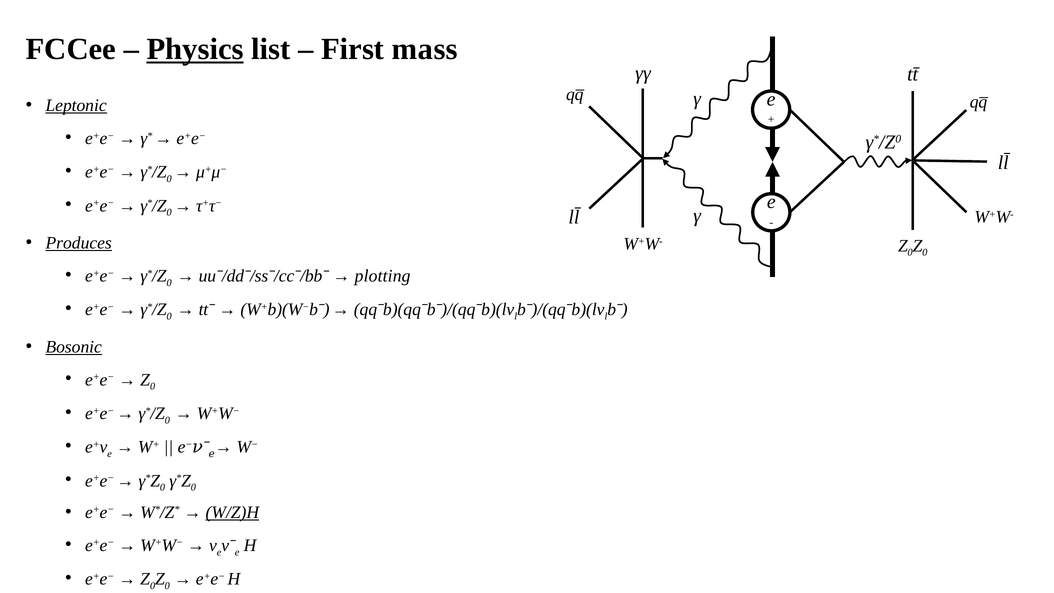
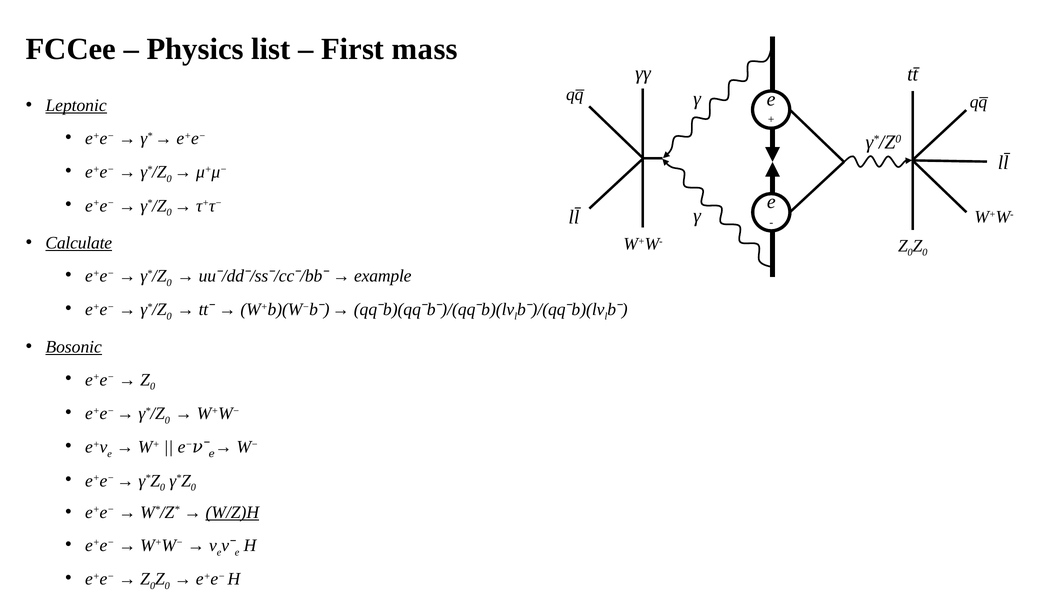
Physics underline: present -> none (195, 49)
Produces: Produces -> Calculate (79, 243)
plotting: plotting -> example (383, 276)
